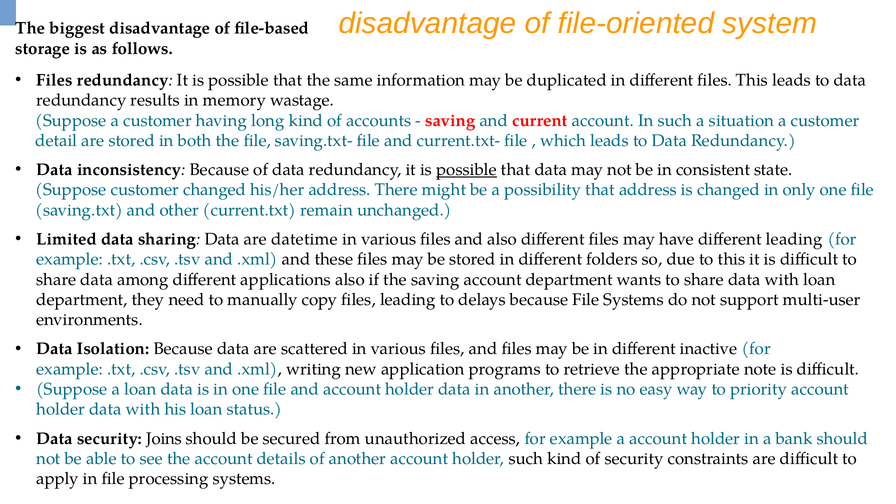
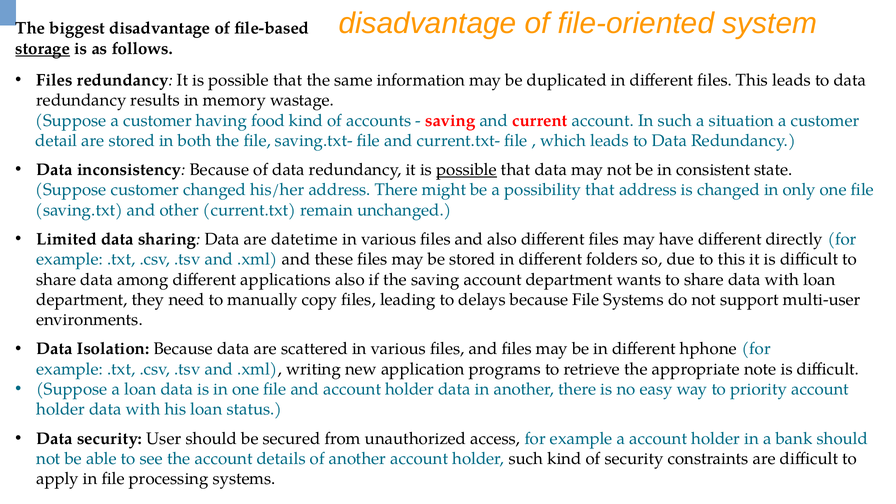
storage underline: none -> present (43, 49)
long: long -> food (268, 121)
different leading: leading -> directly (794, 239)
inactive: inactive -> hphone (708, 349)
Joins: Joins -> User (164, 439)
